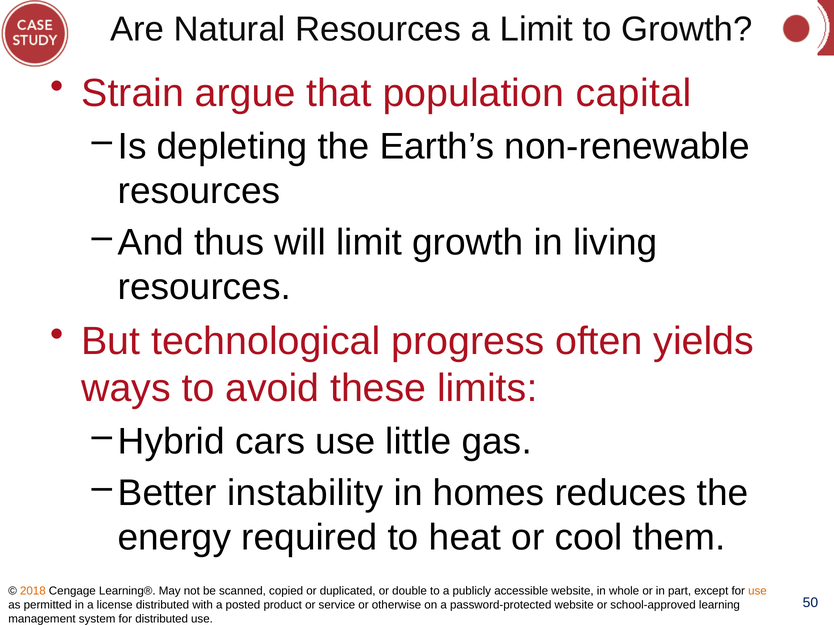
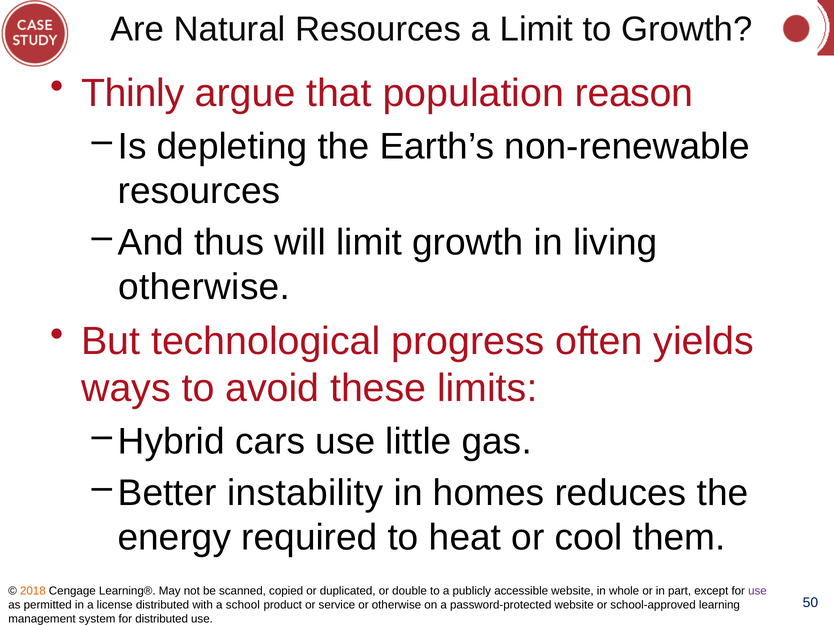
Strain: Strain -> Thinly (133, 93)
capital: capital -> reason (634, 93)
resources: resources -> otherwise (204, 287)
use colour: orange -> purple (757, 592)
posted: posted -> school (243, 605)
